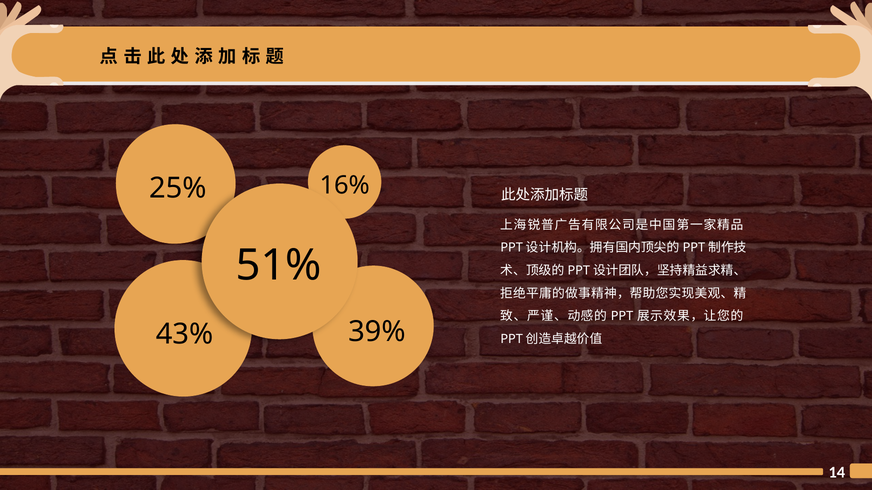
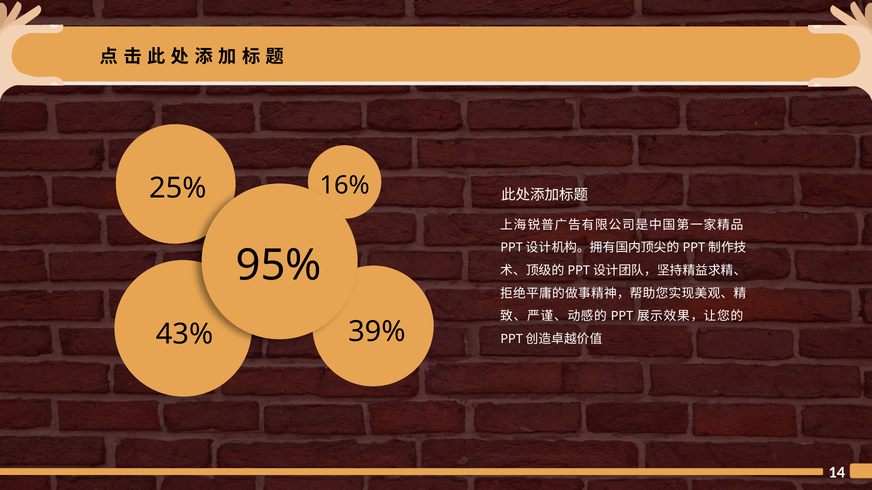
51%: 51% -> 95% (279, 266)
